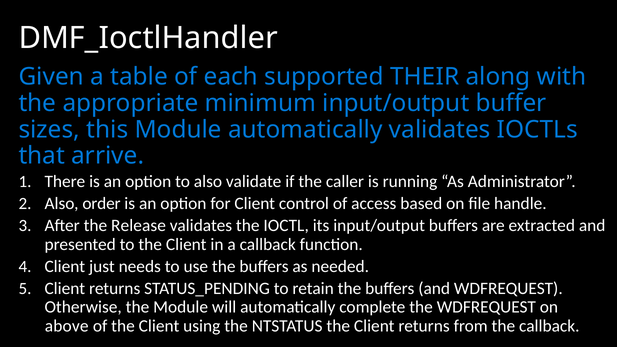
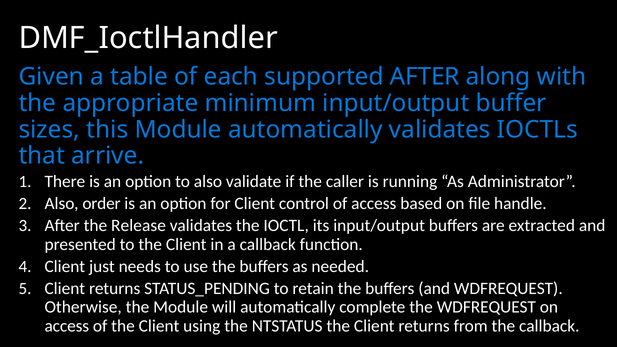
supported THEIR: THEIR -> AFTER (425, 77)
above: above -> access (67, 326)
